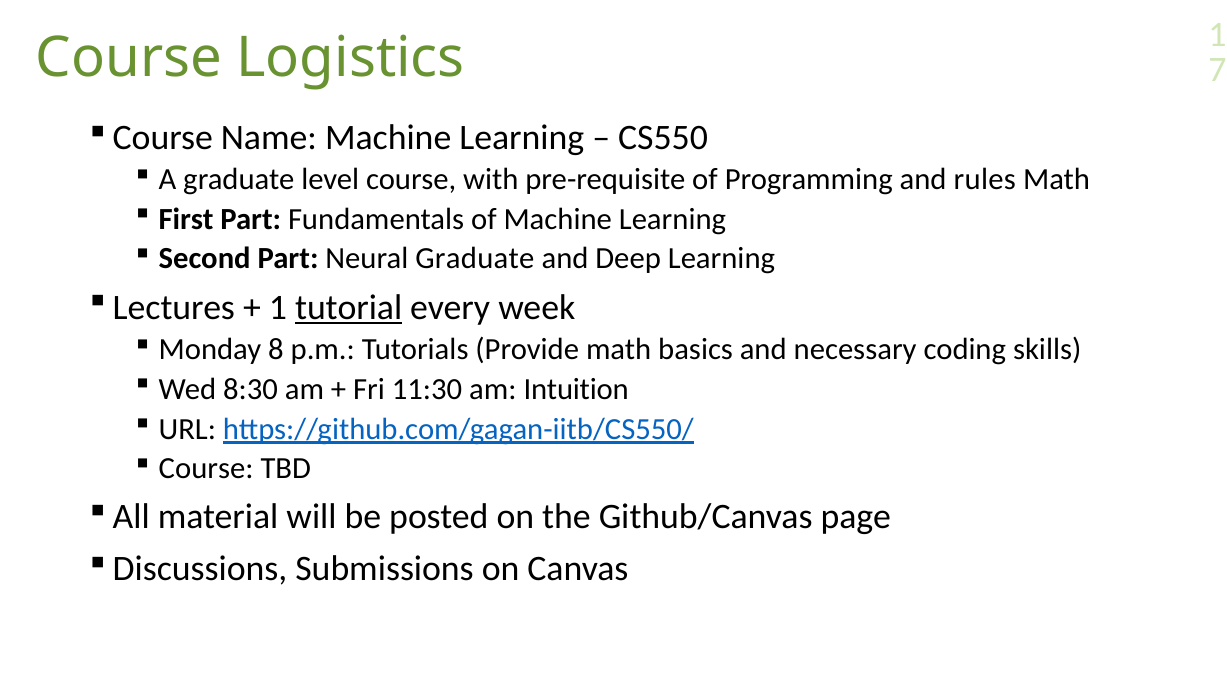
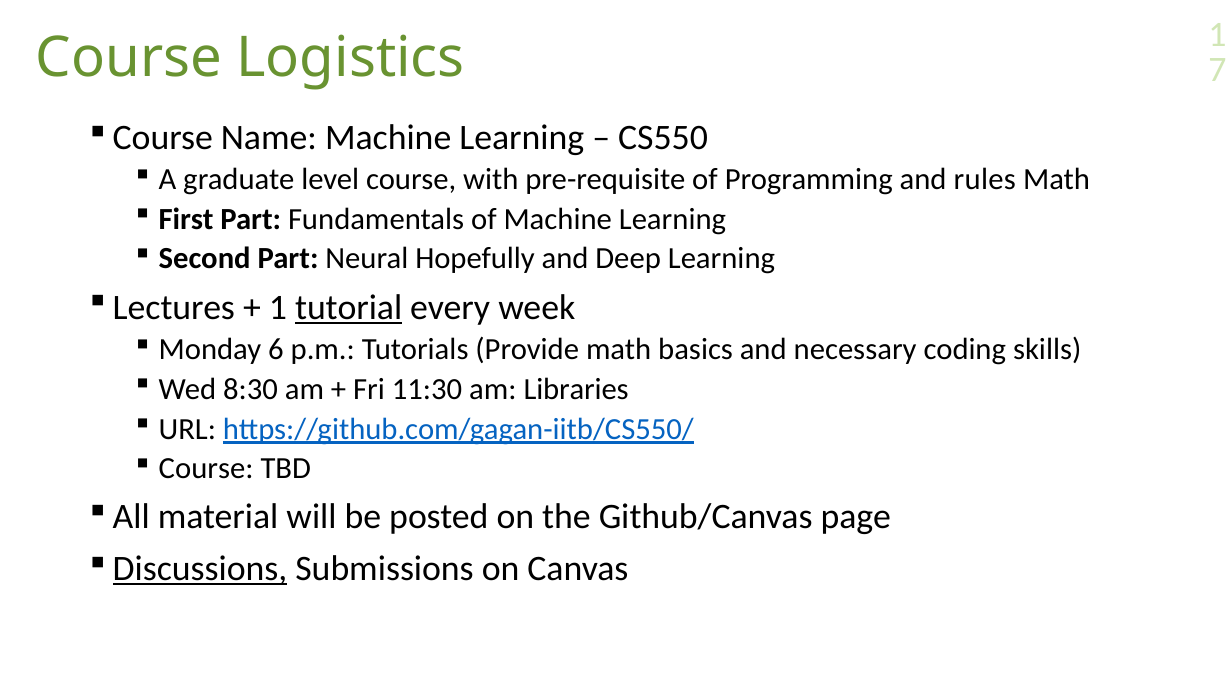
Neural Graduate: Graduate -> Hopefully (475, 259)
8: 8 -> 6 (276, 350)
Intuition: Intuition -> Libraries (576, 389)
Discussions underline: none -> present (200, 569)
